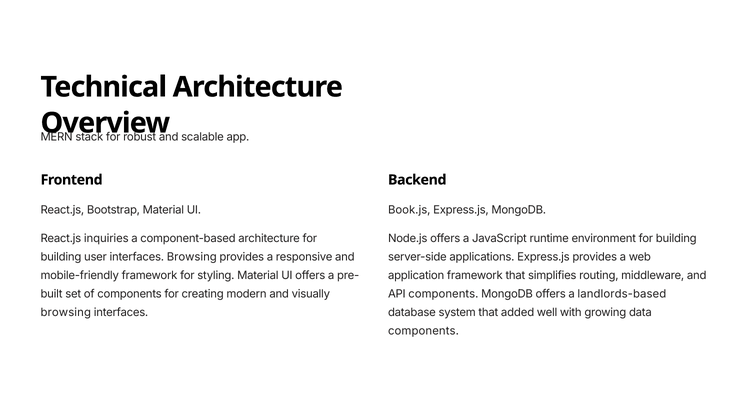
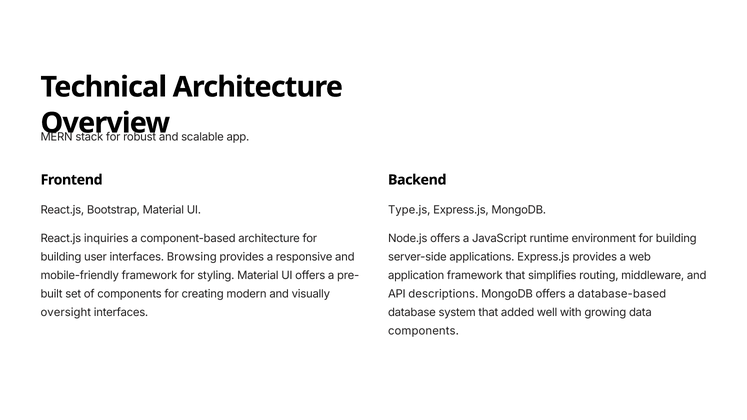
Book.js: Book.js -> Type.js (409, 210)
API components: components -> descriptions (443, 294)
landlords-based: landlords-based -> database-based (622, 294)
browsing: browsing -> oversight (66, 313)
